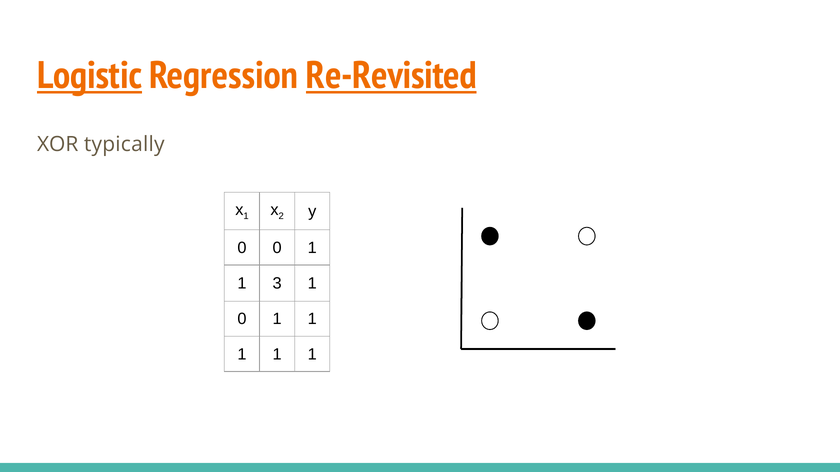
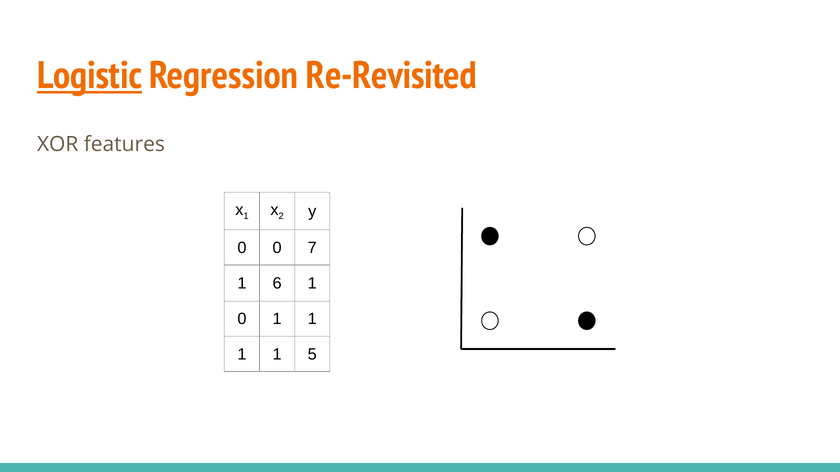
Re-Revisited underline: present -> none (391, 76)
typically: typically -> features (124, 144)
0 0 1: 1 -> 7 (312, 248)
3: 3 -> 6 (277, 284)
1: 1 -> 5 (312, 355)
